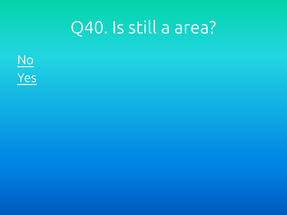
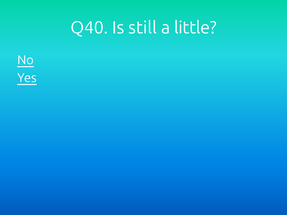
area: area -> little (195, 28)
